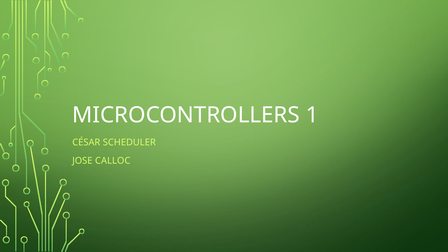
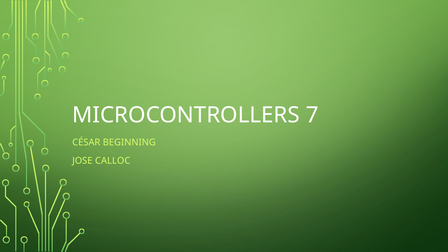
1: 1 -> 7 (312, 115)
SCHEDULER: SCHEDULER -> BEGINNING (129, 143)
